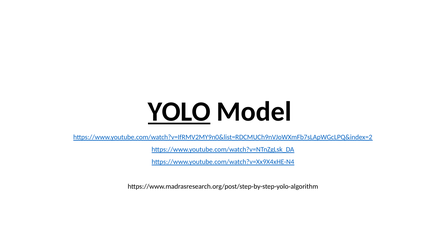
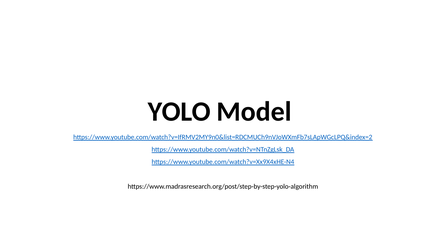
YOLO underline: present -> none (179, 111)
